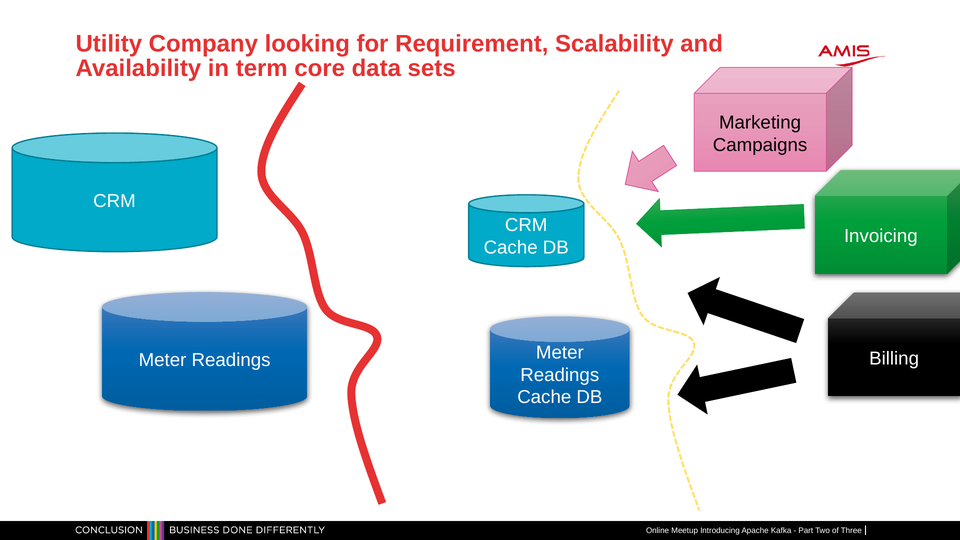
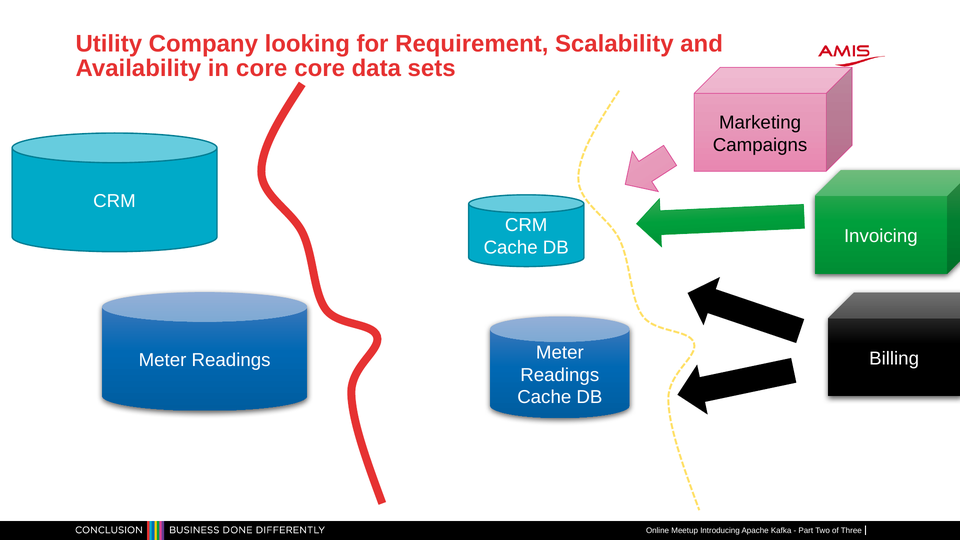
in term: term -> core (262, 68)
